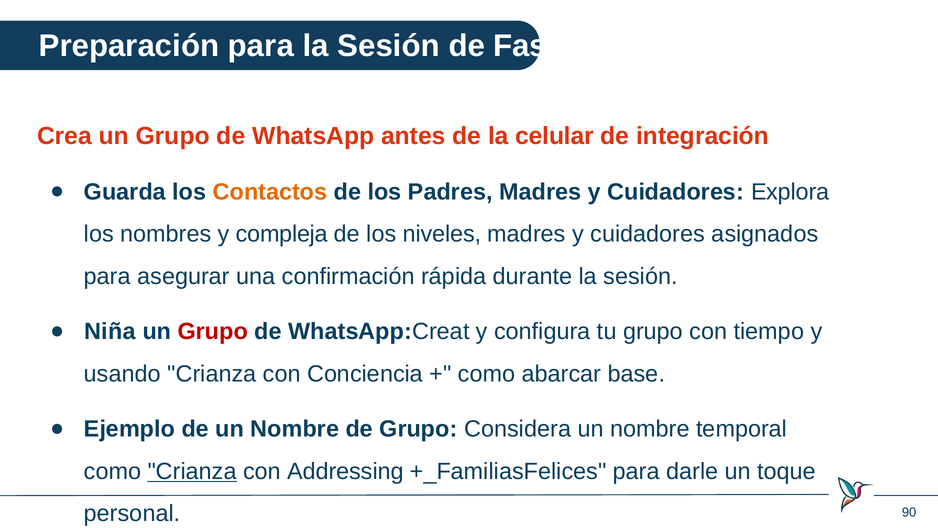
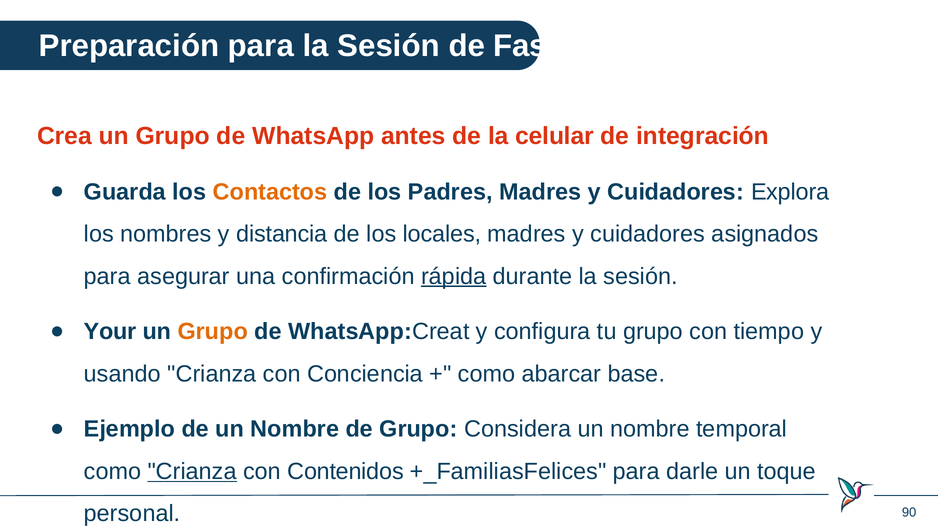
compleja: compleja -> distancia (282, 234)
niveles: niveles -> locales (442, 234)
rápida underline: none -> present (454, 276)
Niña: Niña -> Your (110, 331)
Grupo colour: red -> orange (213, 331)
Addressing: Addressing -> Contenidos (346, 471)
